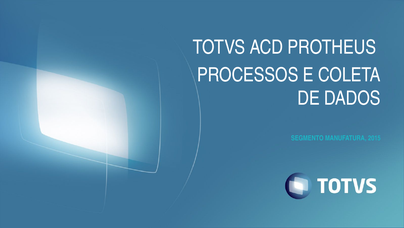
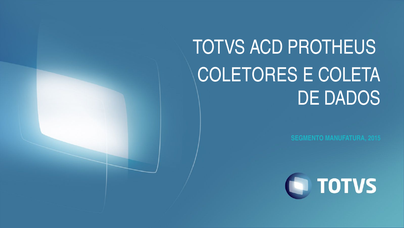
PROCESSOS: PROCESSOS -> COLETORES (248, 75)
